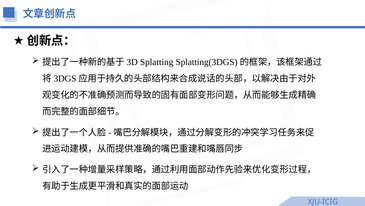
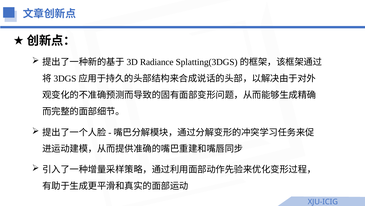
Splatting: Splatting -> Radiance (157, 62)
